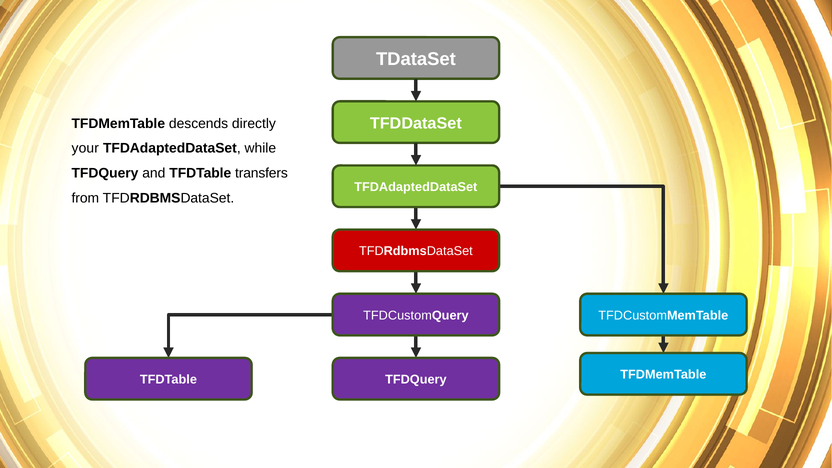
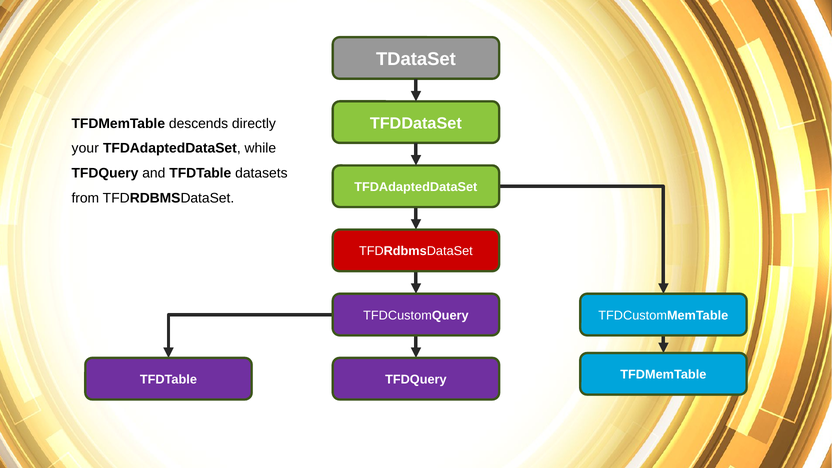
transfers: transfers -> datasets (261, 173)
